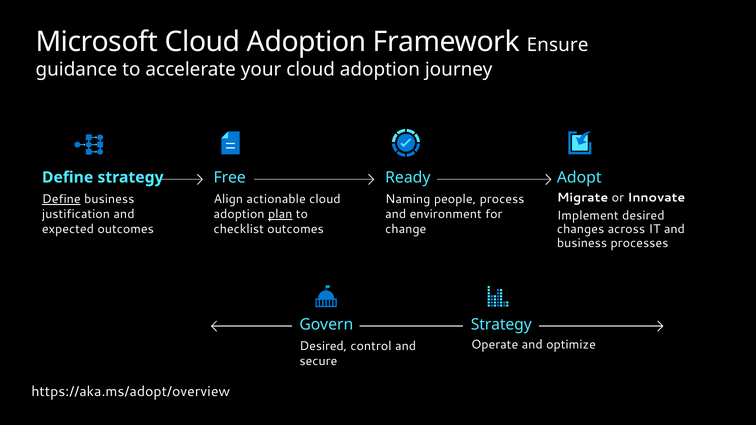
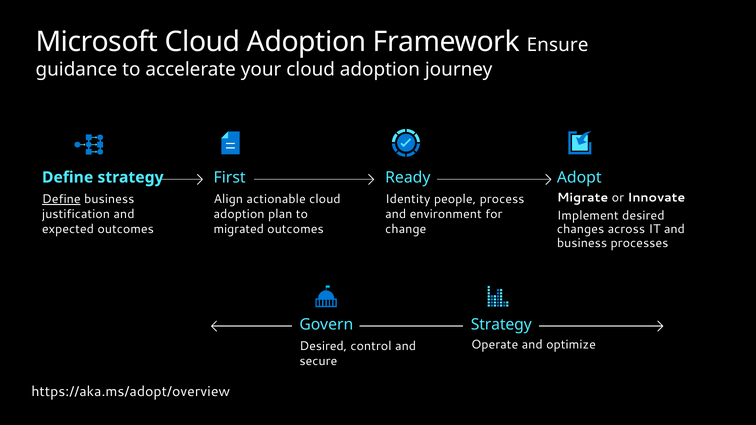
Free: Free -> First (230, 177)
Naming: Naming -> Identity (408, 199)
plan underline: present -> none (280, 214)
checklist: checklist -> migrated (239, 229)
